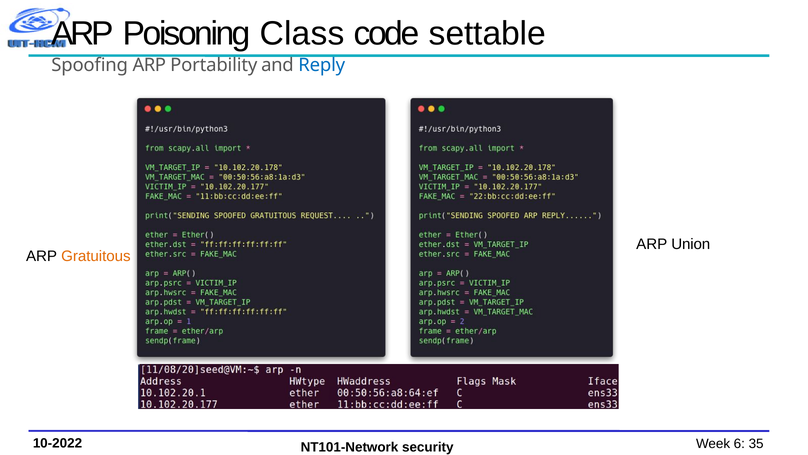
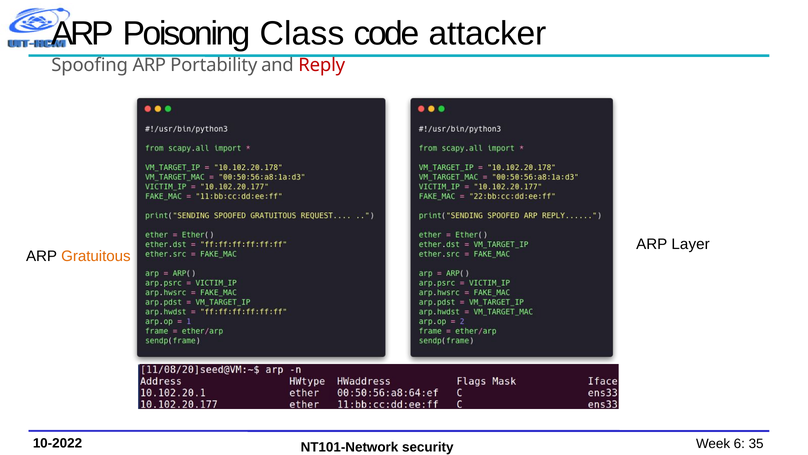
settable: settable -> attacker (488, 34)
Reply colour: blue -> red (322, 65)
Union: Union -> Layer (691, 244)
